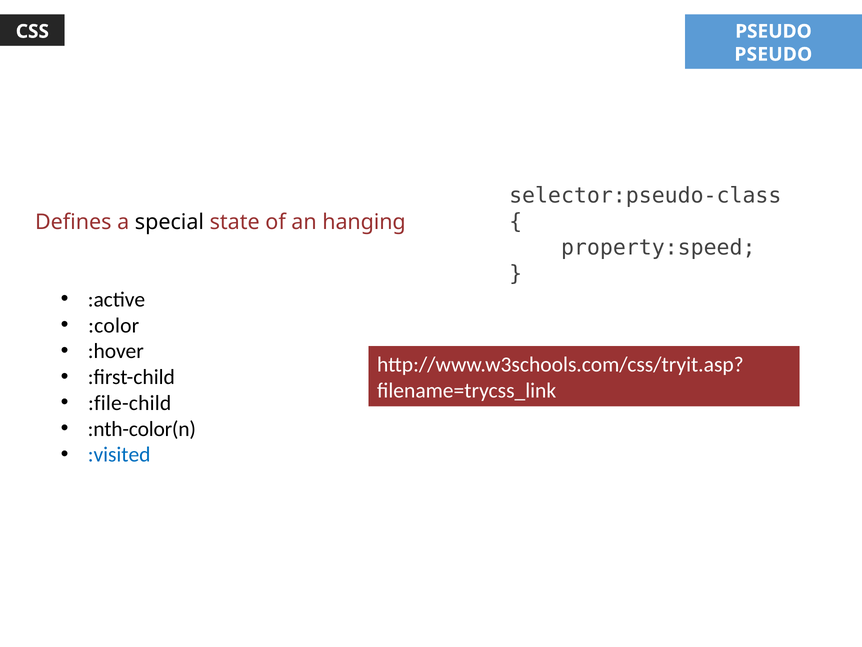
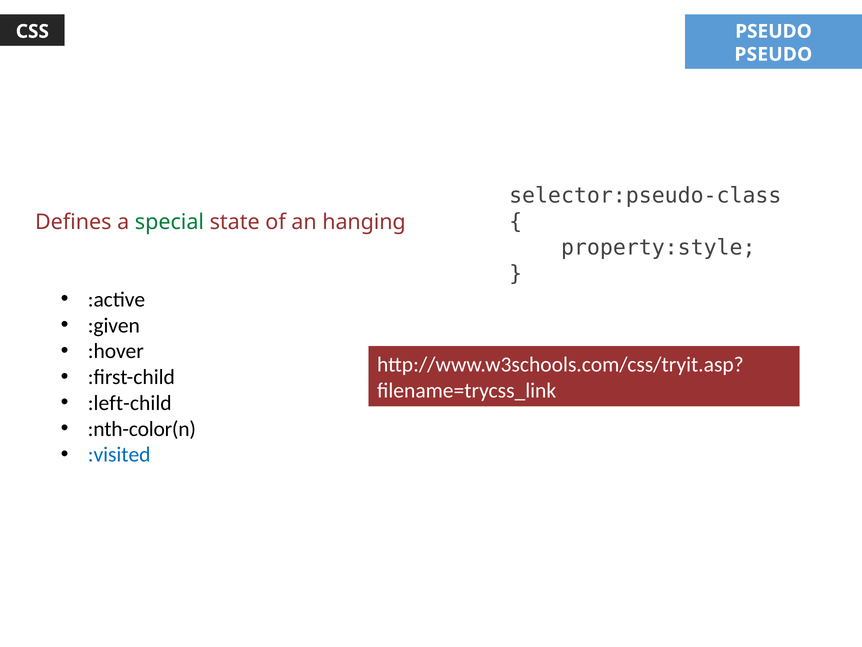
special colour: black -> green (169, 222)
property:speed: property:speed -> property:style (658, 247)
:color: :color -> :given (114, 325)
:file-child: :file-child -> :left-child (130, 403)
